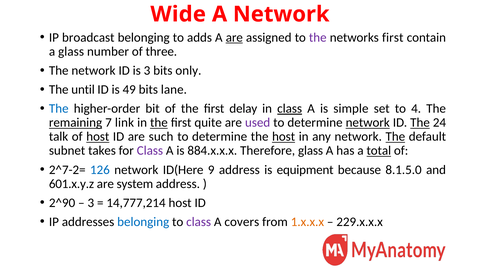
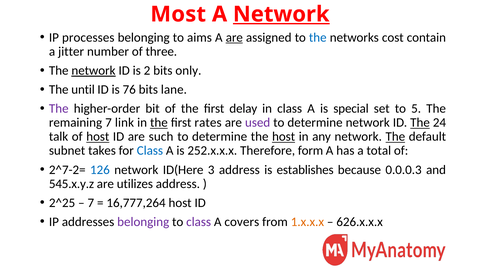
Wide: Wide -> Most (178, 14)
Network underline: none -> present (281, 14)
broadcast: broadcast -> processes (88, 37)
adds: adds -> aims (199, 37)
the colour: purple -> blue (318, 37)
networks first: first -> cost (393, 37)
a glass: glass -> jitter (71, 52)
network underline: none -> present (94, 71)
is 3: 3 -> 2 (147, 71)
49: 49 -> 76 (129, 90)
The colour: blue -> purple (59, 109)
class underline: present -> none (290, 109)
simple: simple -> special (351, 109)
4: 4 -> 5 (416, 109)
remaining underline: present -> none (76, 123)
quite: quite -> rates (208, 123)
network underline: present -> none (368, 123)
Class colour: purple -> blue (150, 151)
884.x.x.x: 884.x.x.x -> 252.x.x.x (212, 151)
Therefore glass: glass -> form (311, 151)
total underline: present -> none (379, 151)
9: 9 -> 3 (211, 170)
equipment: equipment -> establishes (305, 170)
8.1.5.0: 8.1.5.0 -> 0.0.0.3 (404, 170)
601.x.y.z: 601.x.y.z -> 545.x.y.z (71, 184)
system: system -> utilizes (135, 184)
2^90: 2^90 -> 2^25 (62, 203)
3: 3 -> 7 (91, 203)
14,777,214: 14,777,214 -> 16,777,264 (136, 203)
belonging colour: blue -> purple (143, 222)
229.x.x.x: 229.x.x.x -> 626.x.x.x (360, 222)
